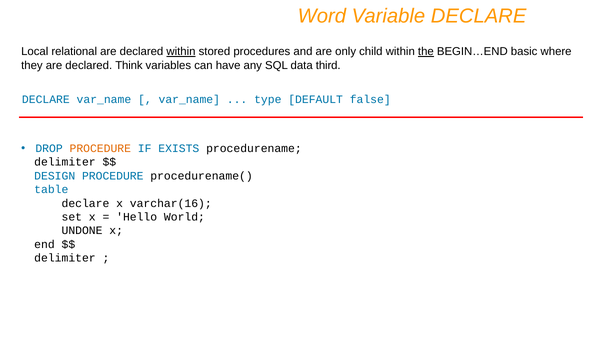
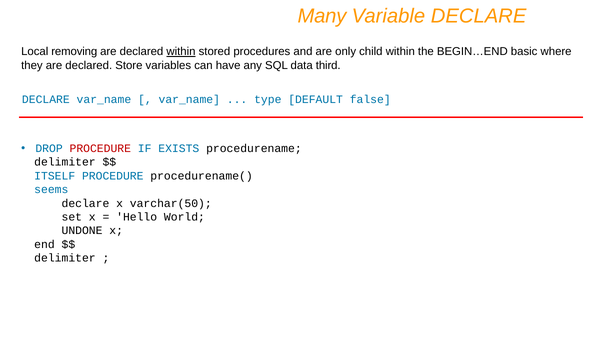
Word: Word -> Many (322, 16)
relational: relational -> removing (74, 52)
the underline: present -> none (426, 52)
Think: Think -> Store (129, 65)
PROCEDURE colour: orange -> red (100, 148)
DESIGN: DESIGN -> ITSELF (55, 176)
table: table -> seems (51, 189)
varchar(16: varchar(16 -> varchar(50 (171, 203)
